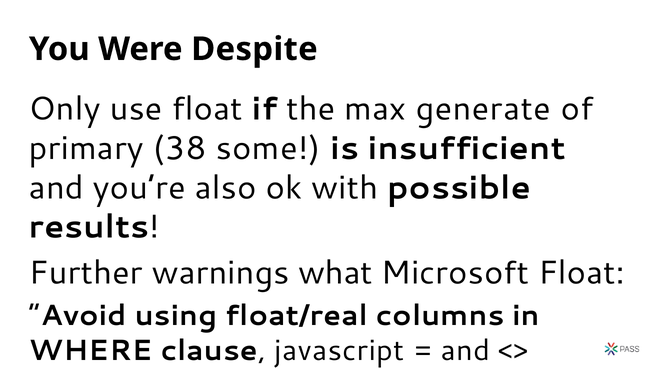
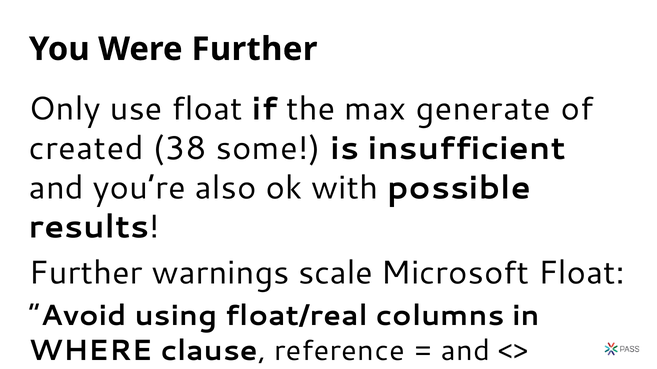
Were Despite: Despite -> Further (254, 49)
primary: primary -> created (86, 149)
what: what -> scale (335, 273)
javascript: javascript -> reference (339, 351)
